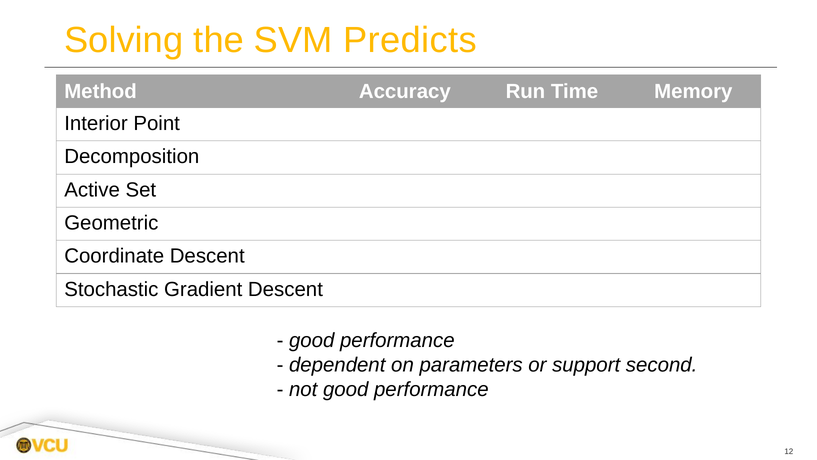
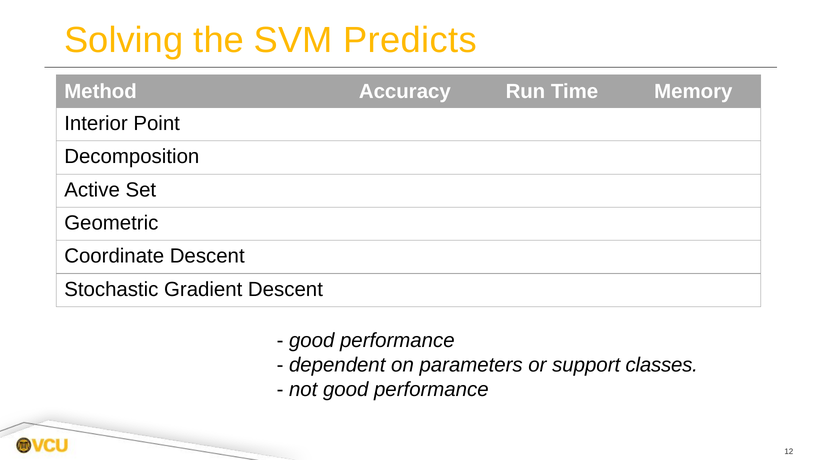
second: second -> classes (662, 365)
